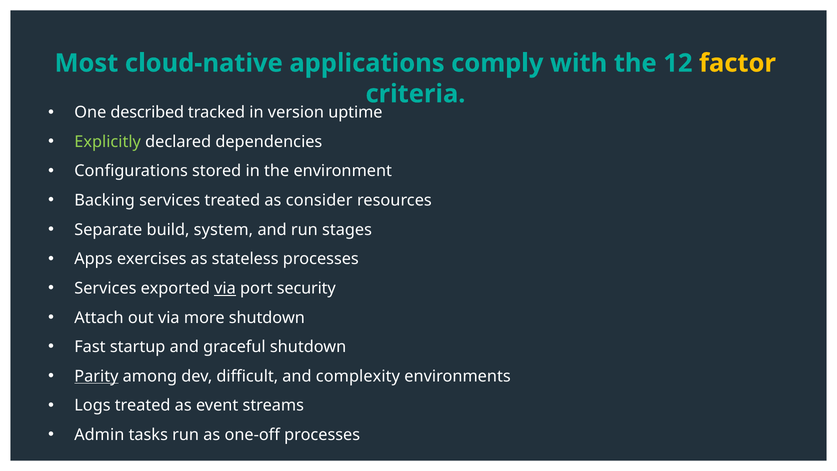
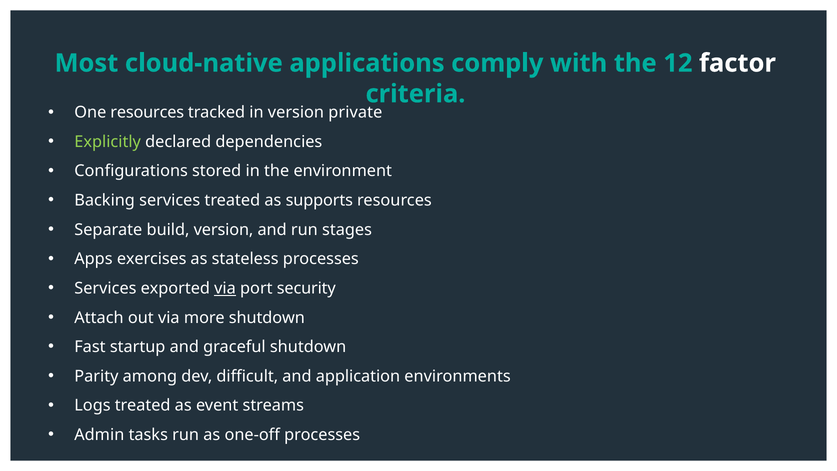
factor colour: yellow -> white (737, 63)
One described: described -> resources (147, 112)
uptime: uptime -> private (355, 112)
consider: consider -> supports (319, 200)
build system: system -> version (224, 230)
Parity underline: present -> none (96, 376)
complexity: complexity -> application (358, 376)
